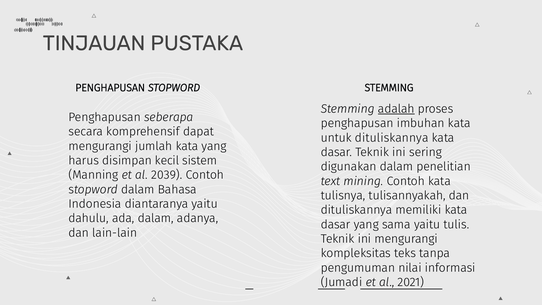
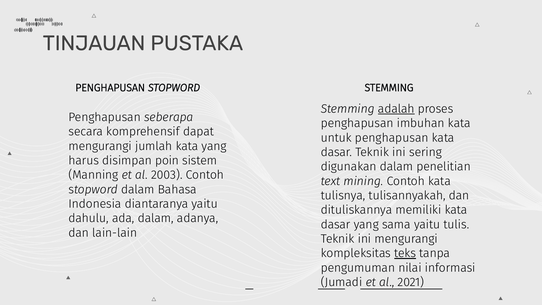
untuk dituliskannya: dituliskannya -> penghapusan (392, 138)
kecil: kecil -> poin (167, 160)
2039: 2039 -> 2003 (167, 175)
teks underline: none -> present (405, 253)
